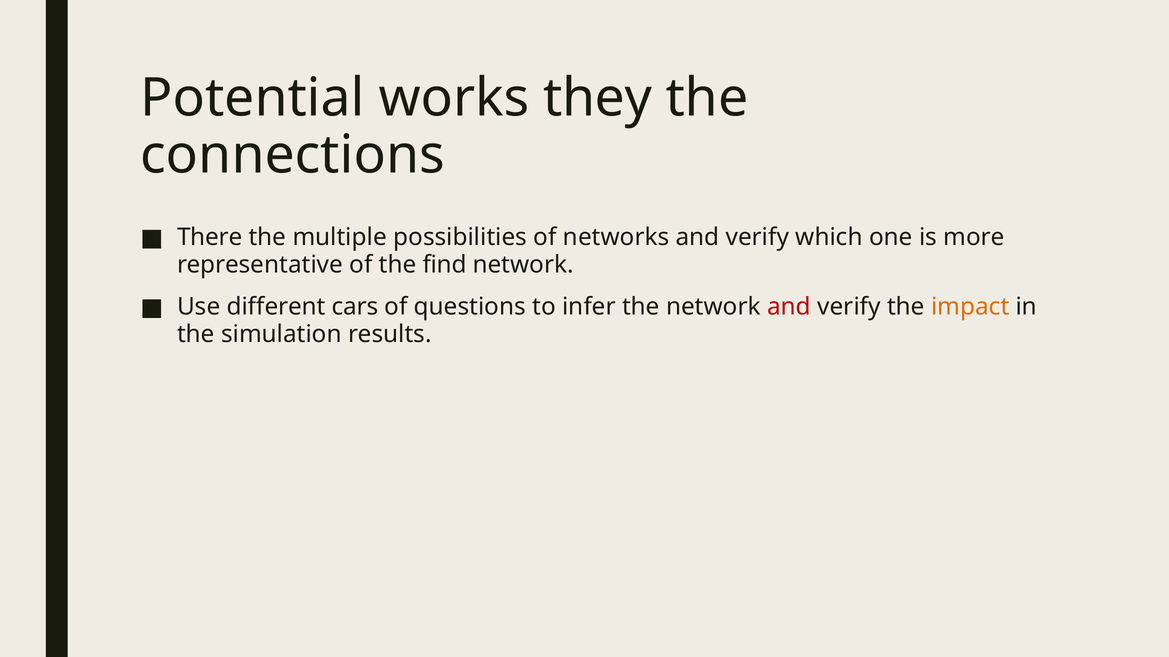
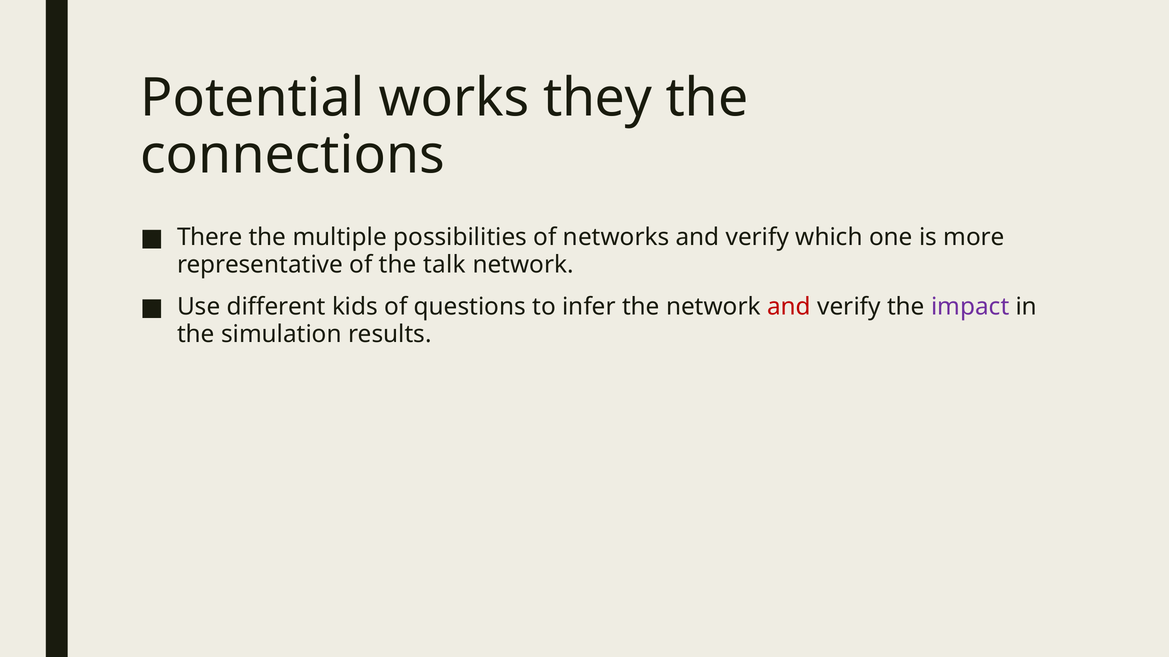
find: find -> talk (444, 265)
cars: cars -> kids (355, 307)
impact colour: orange -> purple (970, 307)
